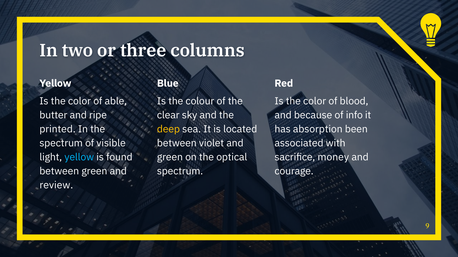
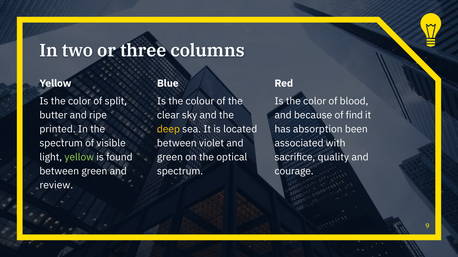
able: able -> split (116, 101)
info: info -> find (354, 115)
yellow colour: light blue -> light green (79, 157)
money: money -> quality (333, 157)
